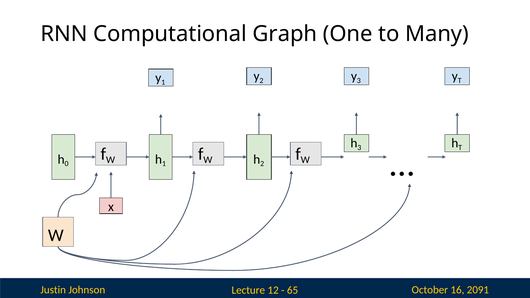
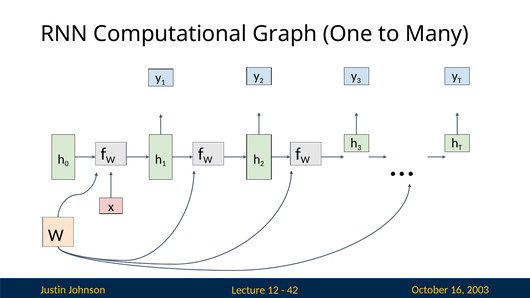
65: 65 -> 42 (293, 290)
2091: 2091 -> 2003 (478, 290)
